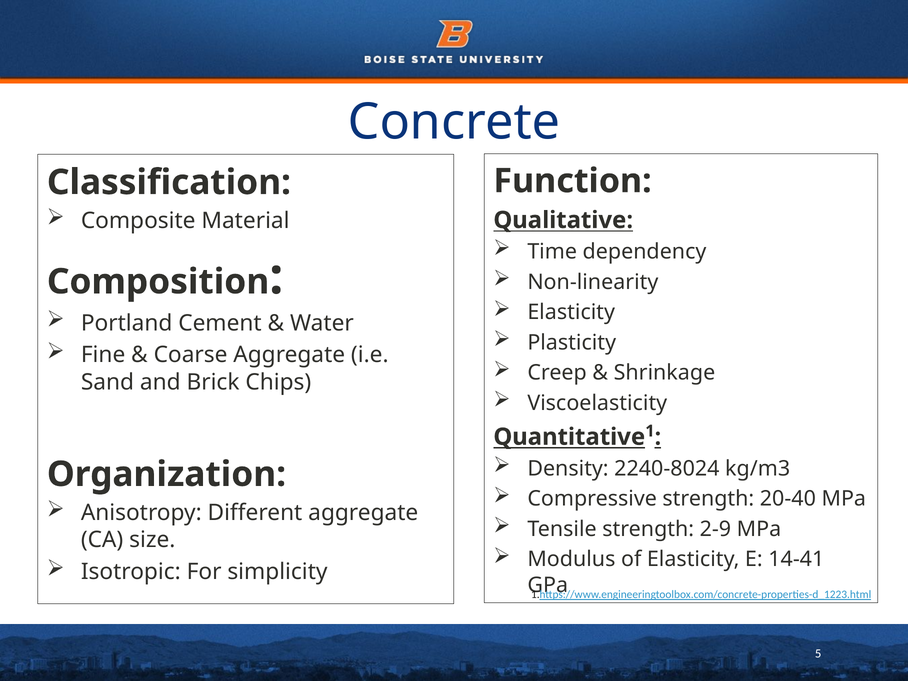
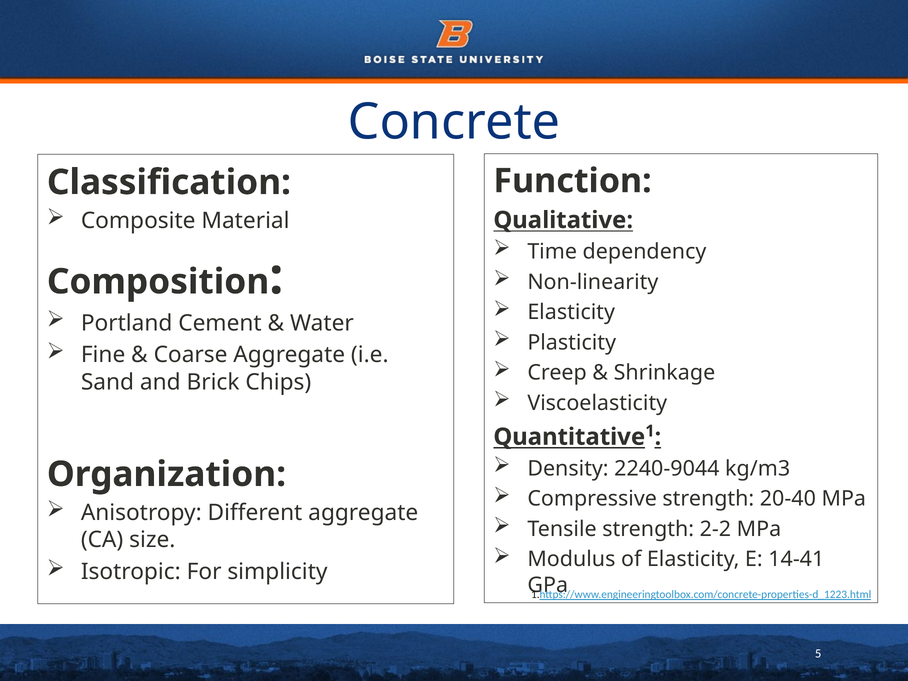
2240-8024: 2240-8024 -> 2240-9044 (667, 469)
2-9: 2-9 -> 2-2 (715, 529)
